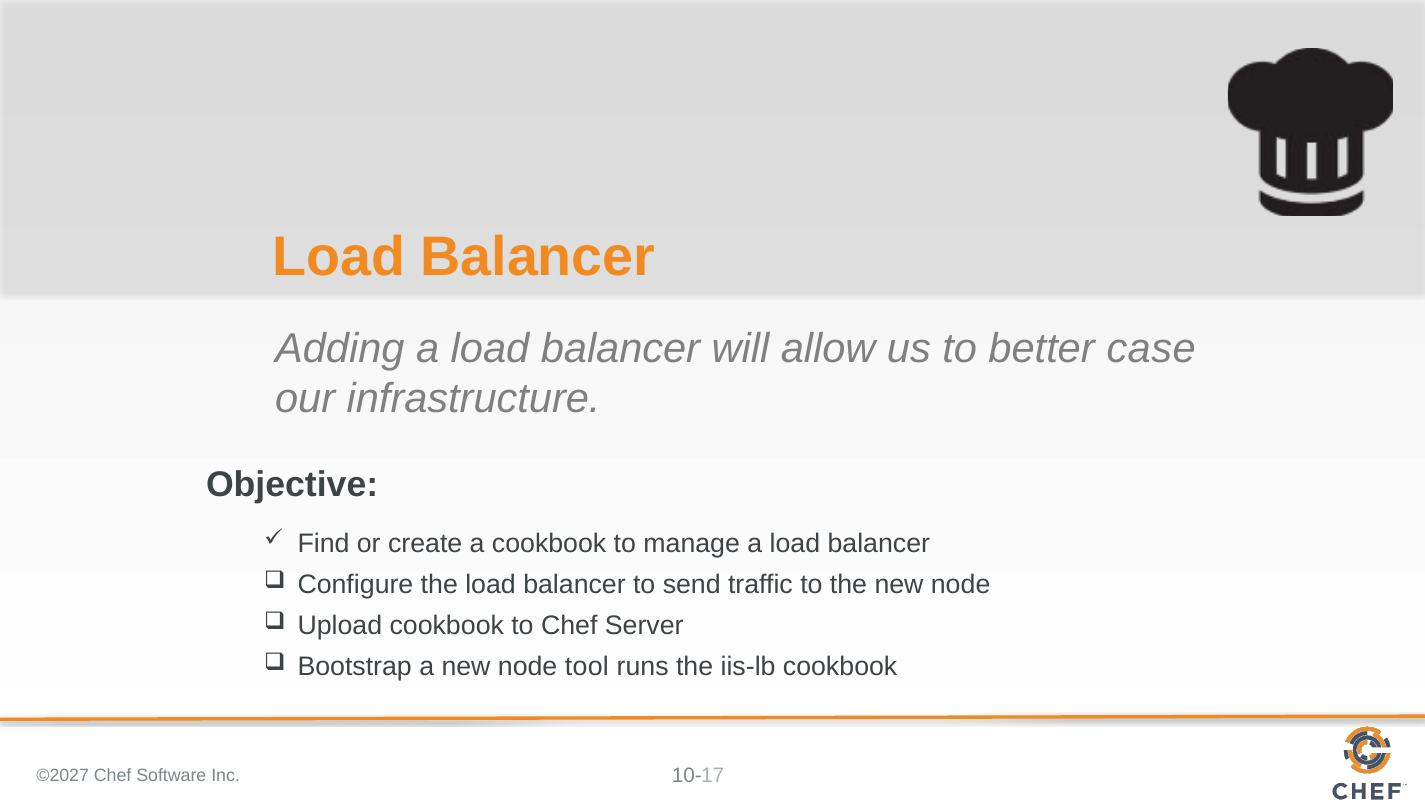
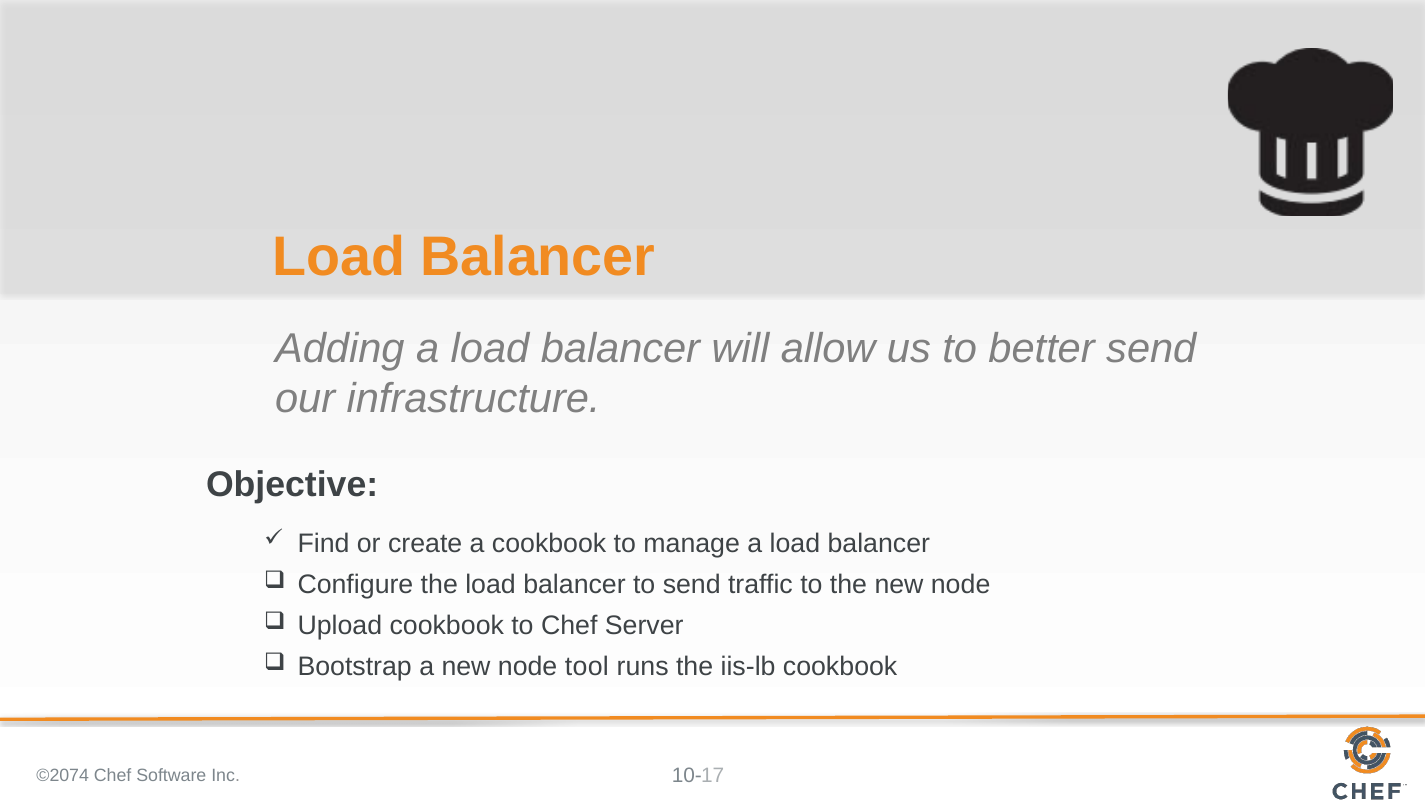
better case: case -> send (1151, 348)
©2027: ©2027 -> ©2074 (63, 776)
